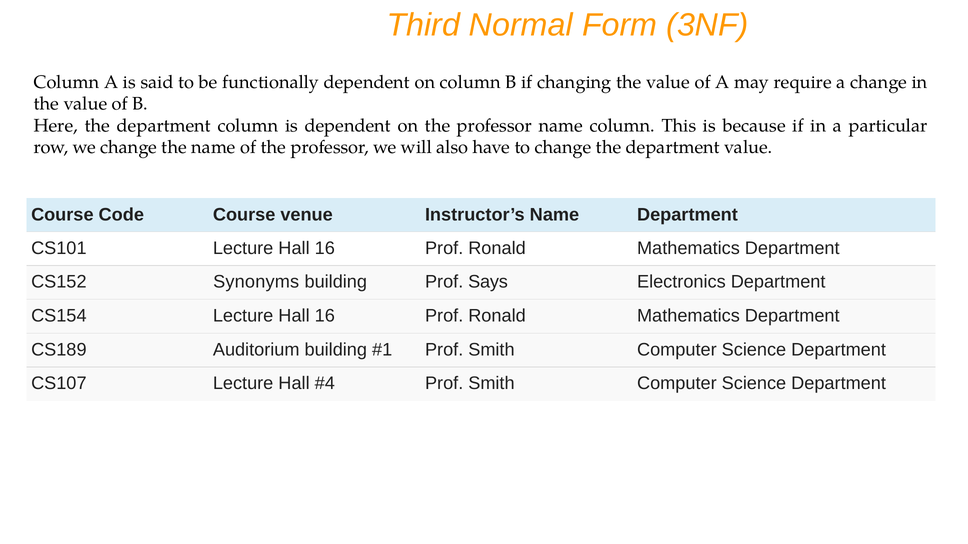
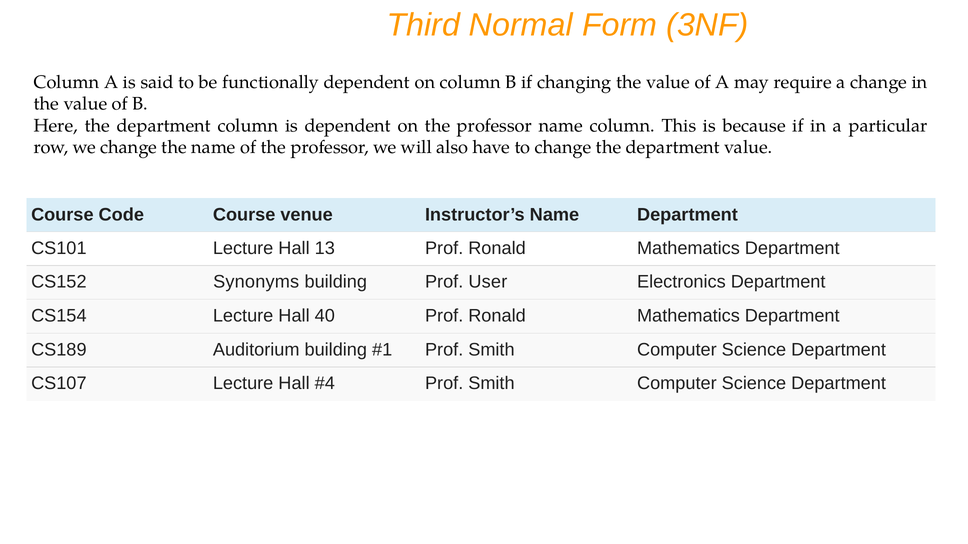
CS101 Lecture Hall 16: 16 -> 13 (325, 248)
Says: Says -> User (488, 282)
CS154 Lecture Hall 16: 16 -> 40 (325, 316)
